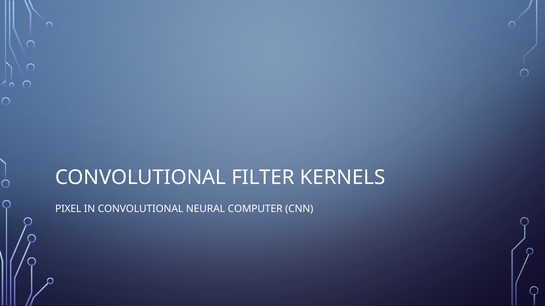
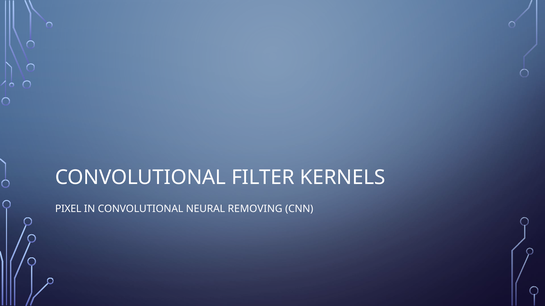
COMPUTER: COMPUTER -> REMOVING (255, 209)
